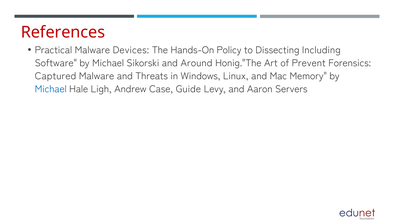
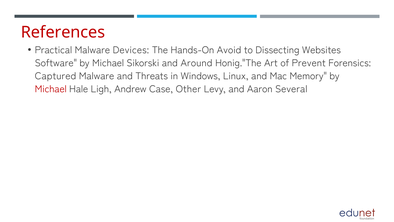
Policy: Policy -> Avoid (229, 50)
Including: Including -> Websites (321, 50)
Michael colour: blue -> red (51, 89)
Guide: Guide -> Other (188, 89)
Servers: Servers -> Several (291, 89)
